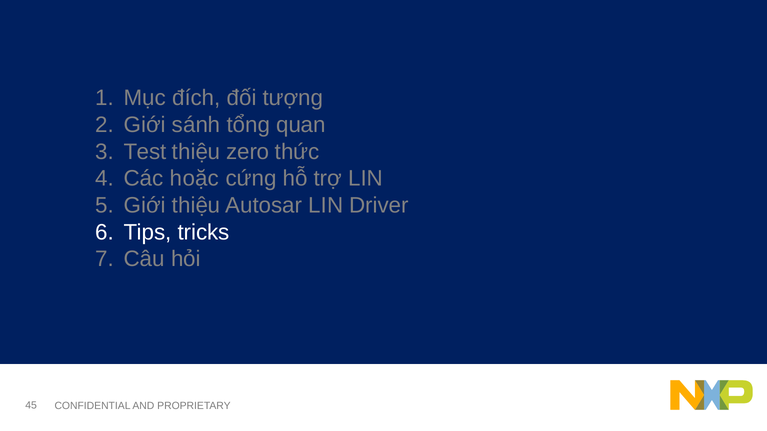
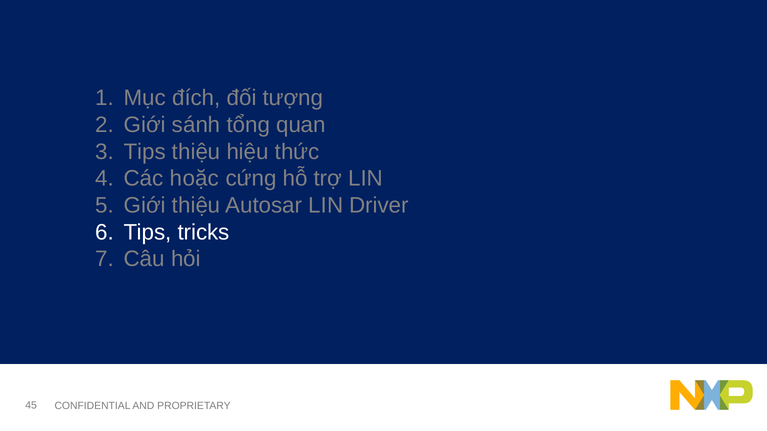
Test: Test -> Tips (145, 152)
zero: zero -> hiệu (248, 152)
